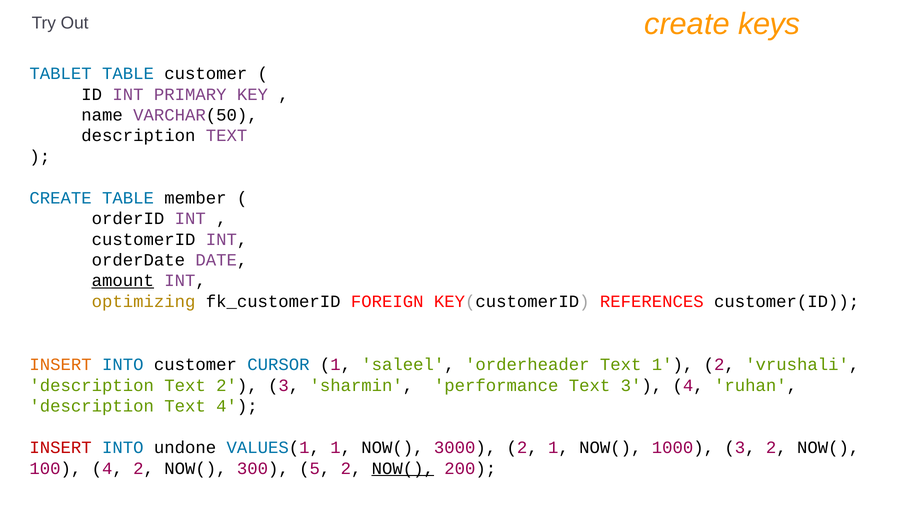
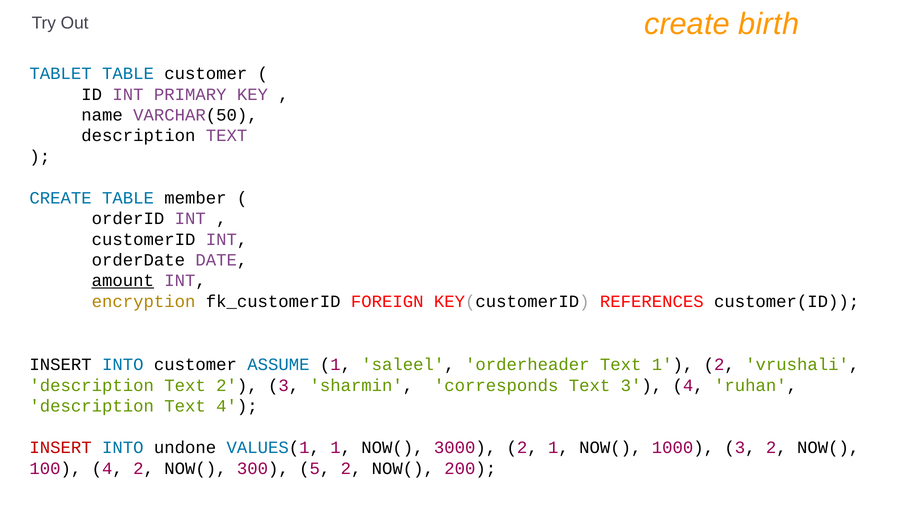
keys: keys -> birth (769, 24)
optimizing: optimizing -> encryption (144, 302)
INSERT colour: orange -> black (61, 365)
CURSOR: CURSOR -> ASSUME (278, 365)
performance: performance -> corresponds (496, 386)
NOW( underline: present -> none (403, 469)
